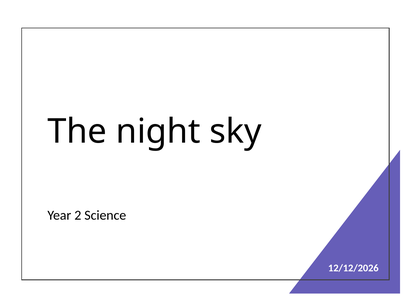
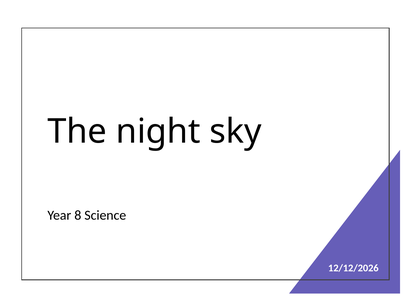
2: 2 -> 8 (78, 215)
